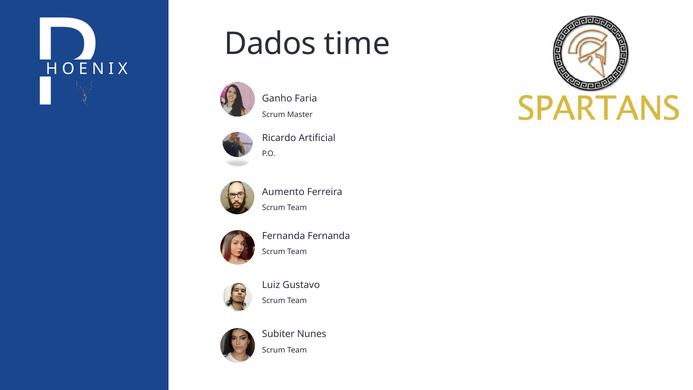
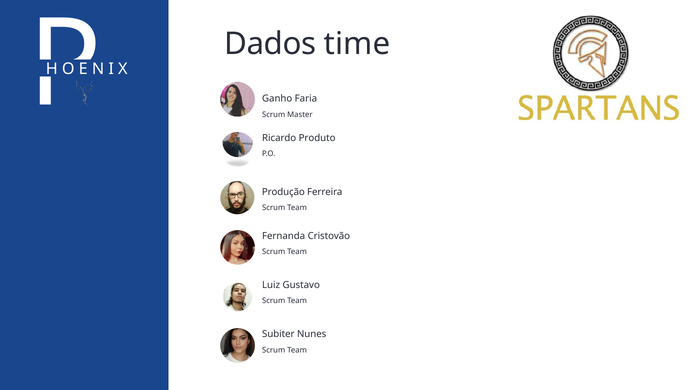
Artificial: Artificial -> Produto (317, 138)
Aumento: Aumento -> Produção (283, 192)
Fernanda Fernanda: Fernanda -> Cristovão (329, 236)
